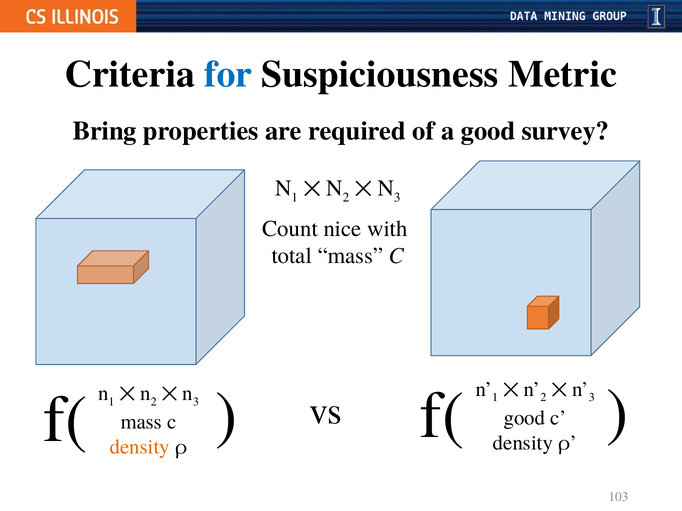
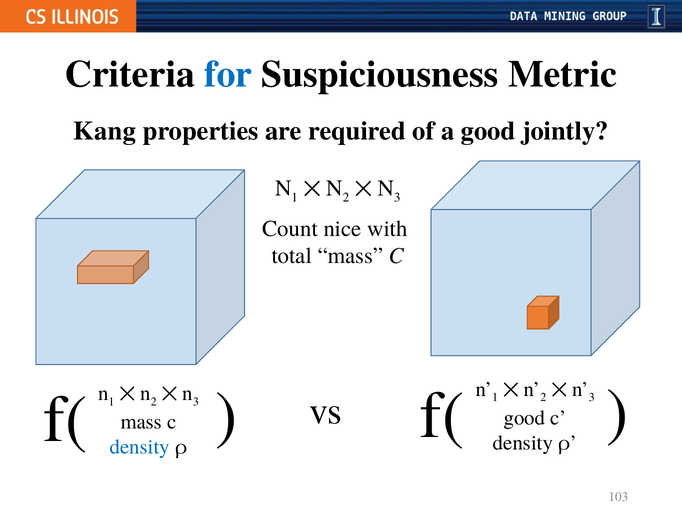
Bring: Bring -> Kang (105, 131)
survey: survey -> jointly (565, 131)
density colour: orange -> blue (140, 447)
